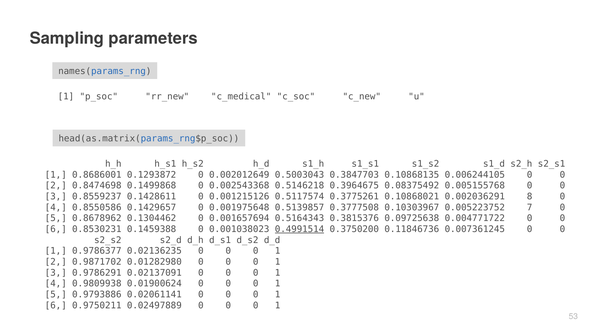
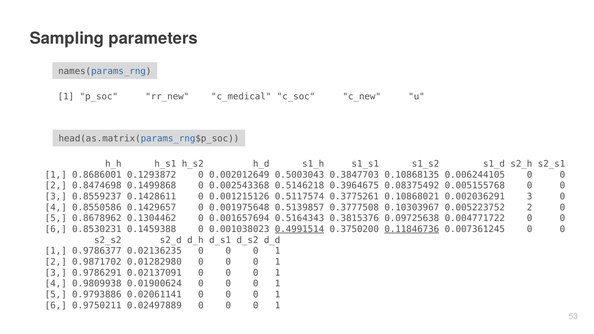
0.002036291 8: 8 -> 3 (530, 197)
0.005223752 7: 7 -> 2 (530, 208)
0.11846736 underline: none -> present (412, 229)
